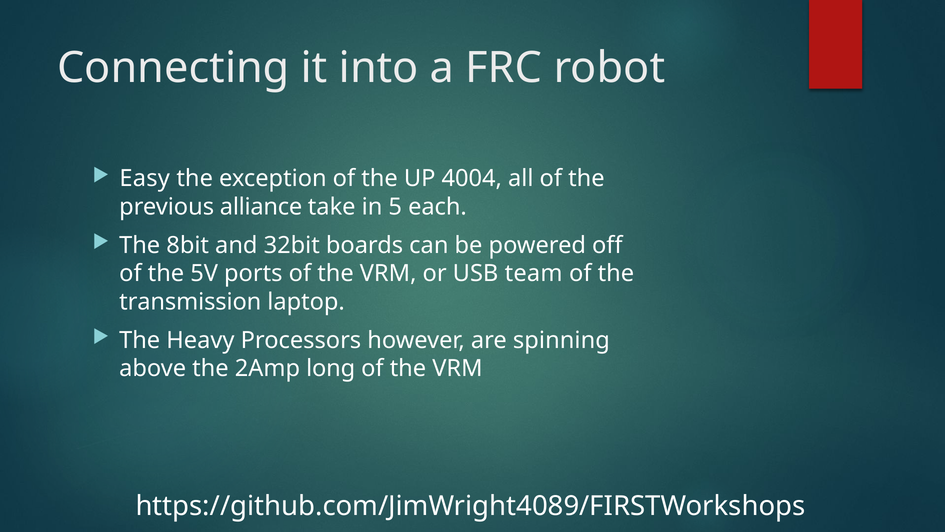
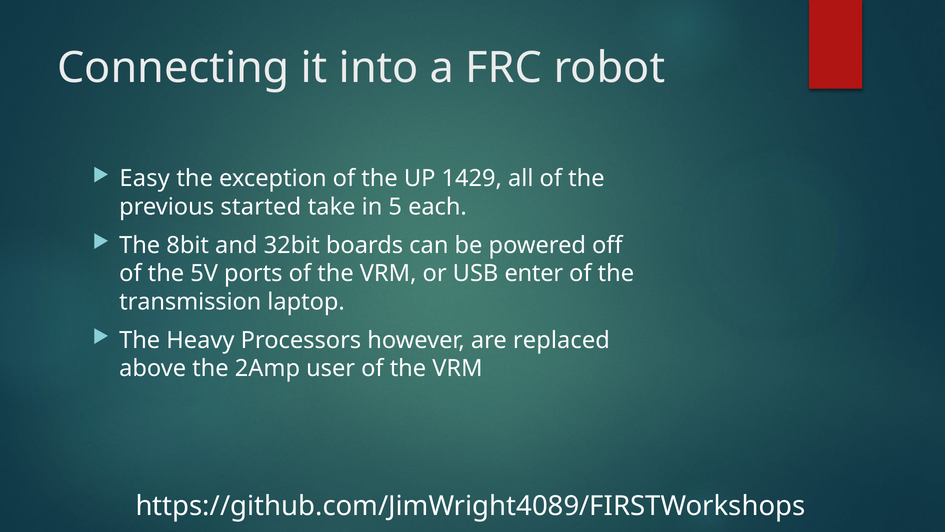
4004: 4004 -> 1429 (472, 179)
alliance: alliance -> started (261, 207)
team: team -> enter (534, 273)
spinning: spinning -> replaced (561, 340)
long: long -> user (331, 368)
